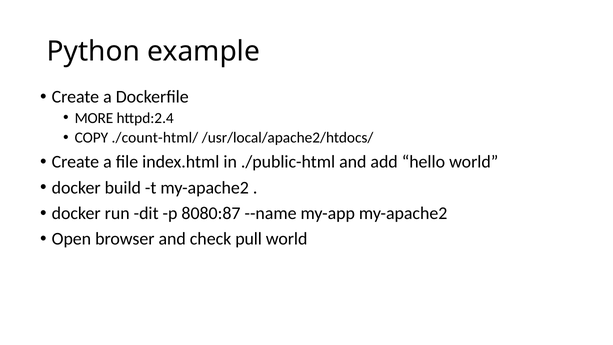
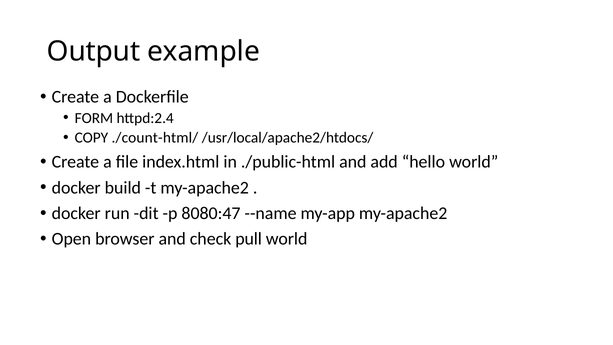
Python: Python -> Output (94, 51)
MORE: MORE -> FORM (94, 118)
8080:87: 8080:87 -> 8080:47 (211, 213)
